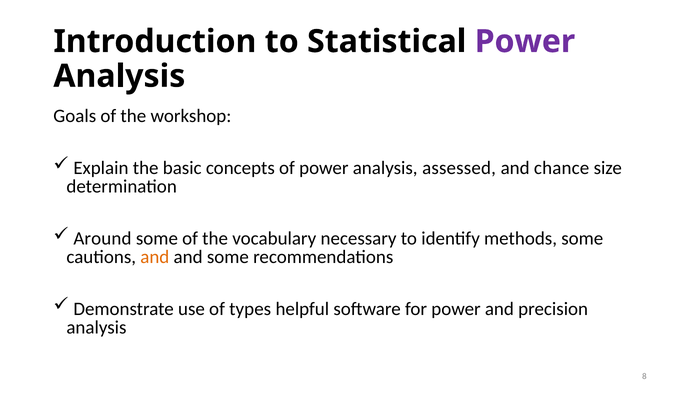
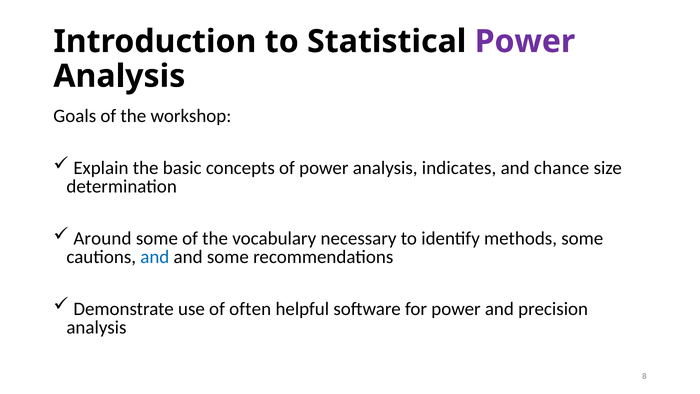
assessed: assessed -> indicates (459, 168)
and colour: orange -> blue (155, 257)
types: types -> often (250, 309)
